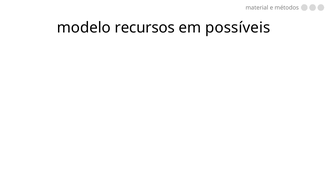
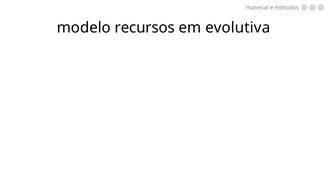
possíveis: possíveis -> evolutiva (238, 28)
